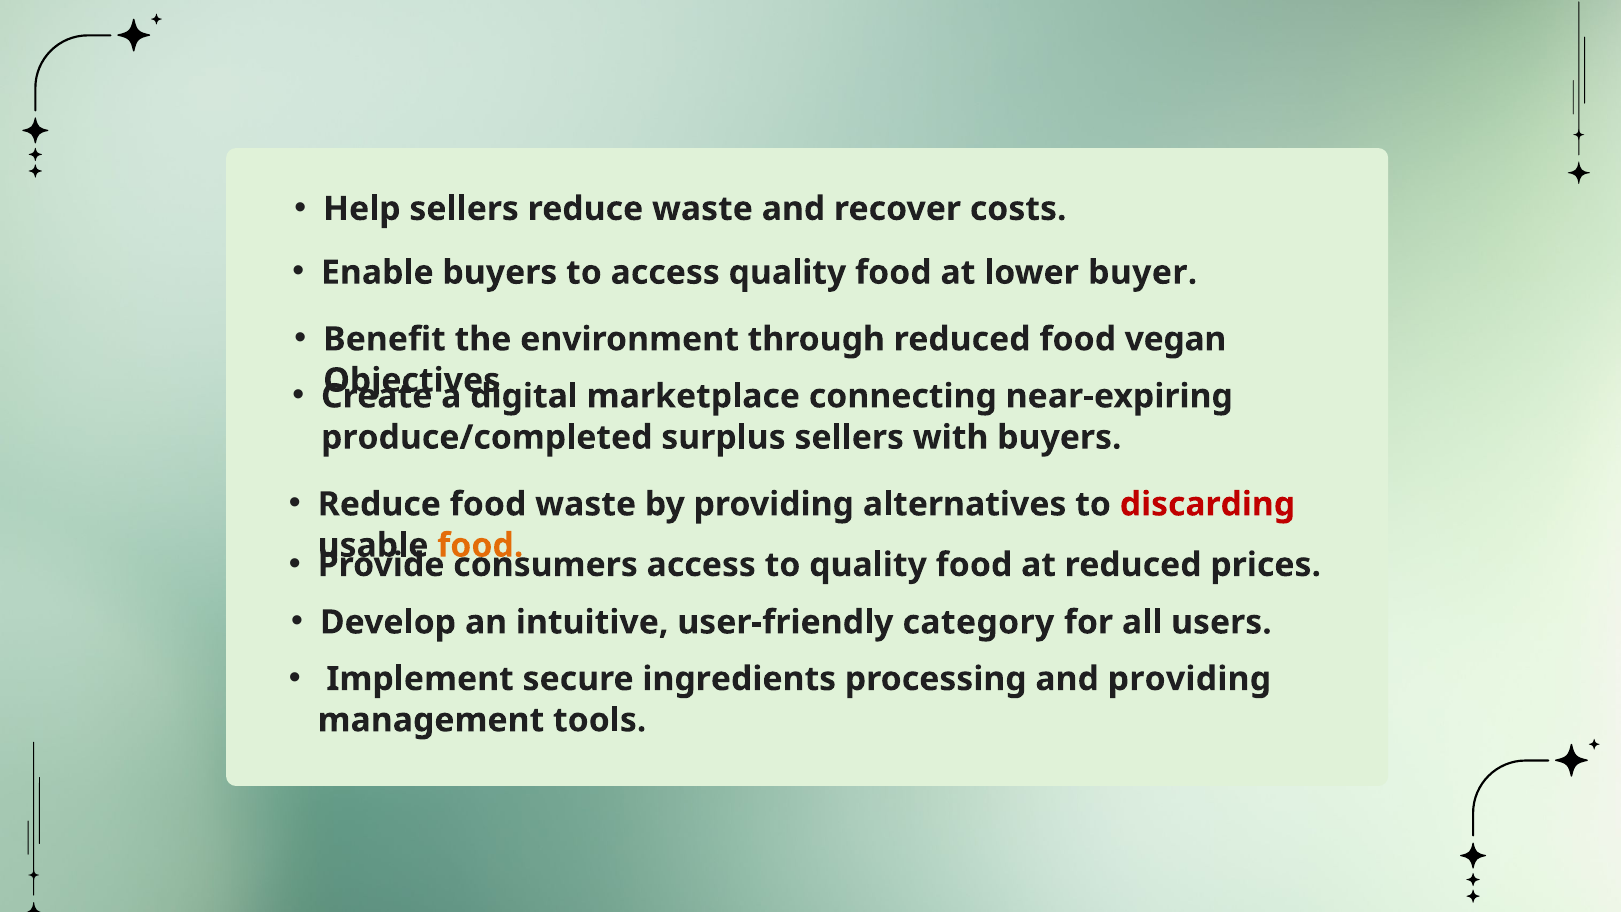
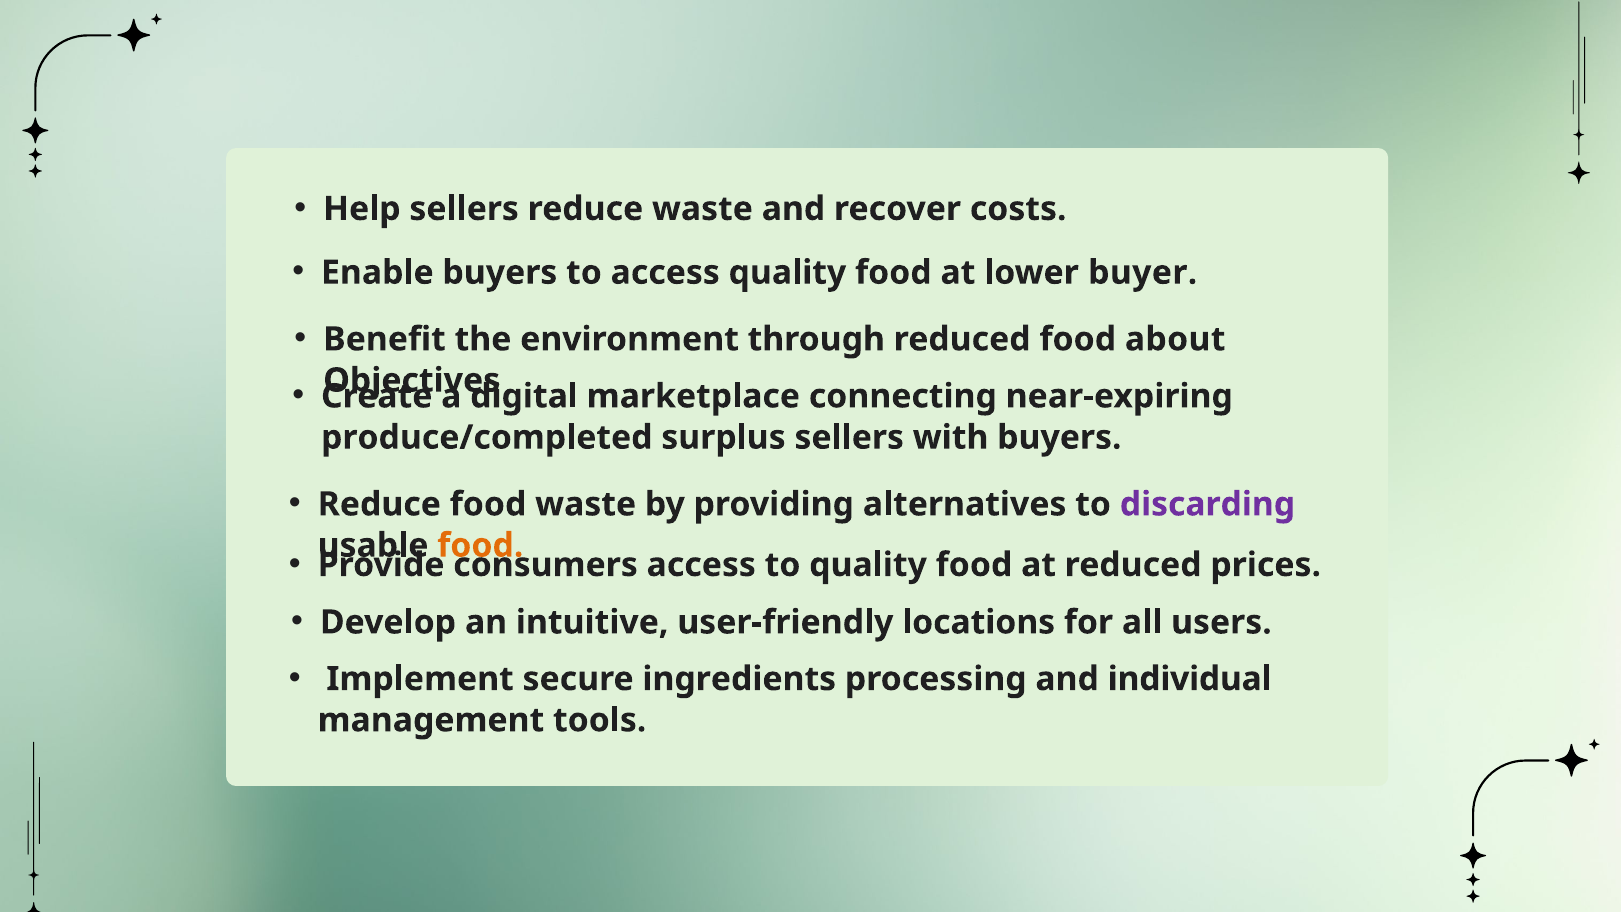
vegan: vegan -> about (1175, 339)
discarding colour: red -> purple (1207, 504)
category: category -> locations (979, 622)
and providing: providing -> individual (1190, 679)
